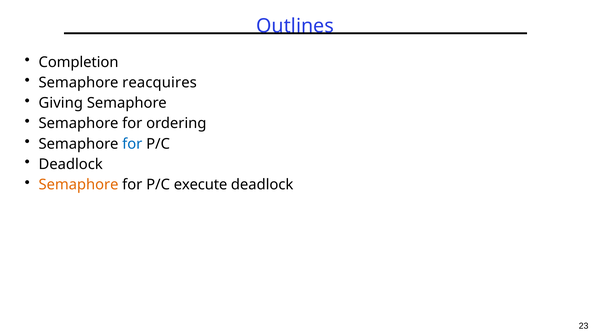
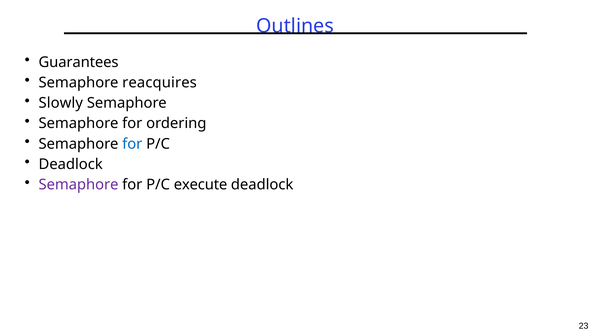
Completion: Completion -> Guarantees (79, 62)
Giving: Giving -> Slowly (61, 103)
Semaphore colour: orange -> purple (79, 184)
